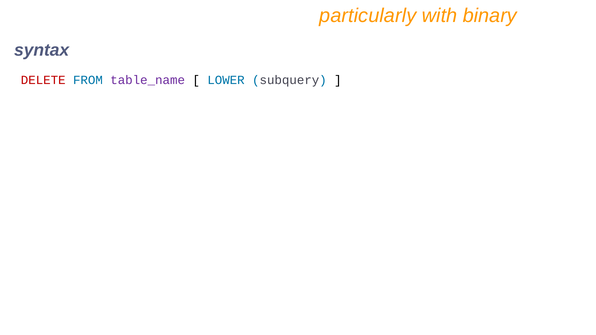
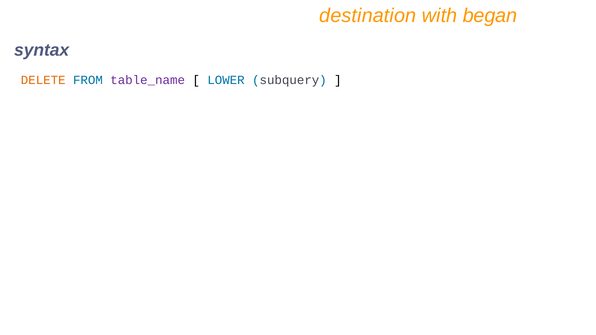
particularly: particularly -> destination (368, 16)
binary: binary -> began (490, 16)
DELETE colour: red -> orange (43, 80)
